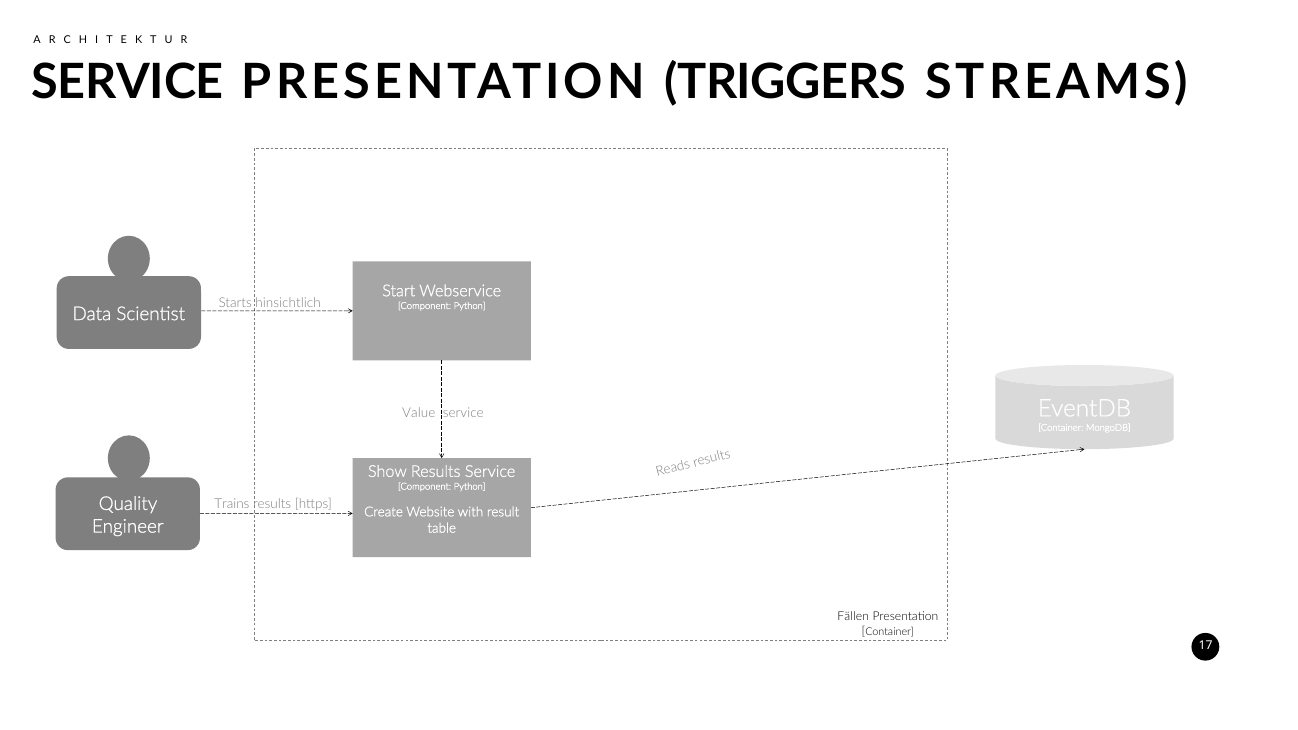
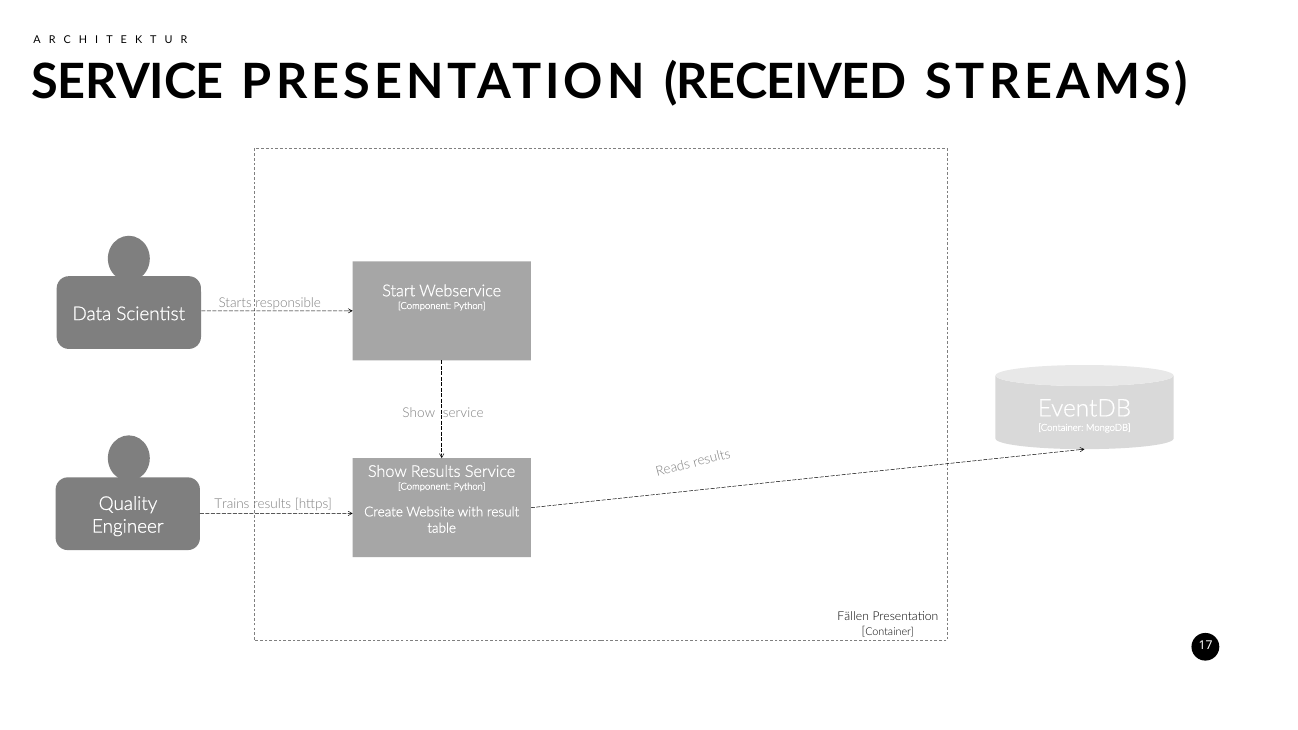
TRIGGERS: TRIGGERS -> RECEIVED (785, 83)
hinsichtlich: hinsichtlich -> responsible (288, 304)
Value: Value -> Show (419, 414)
